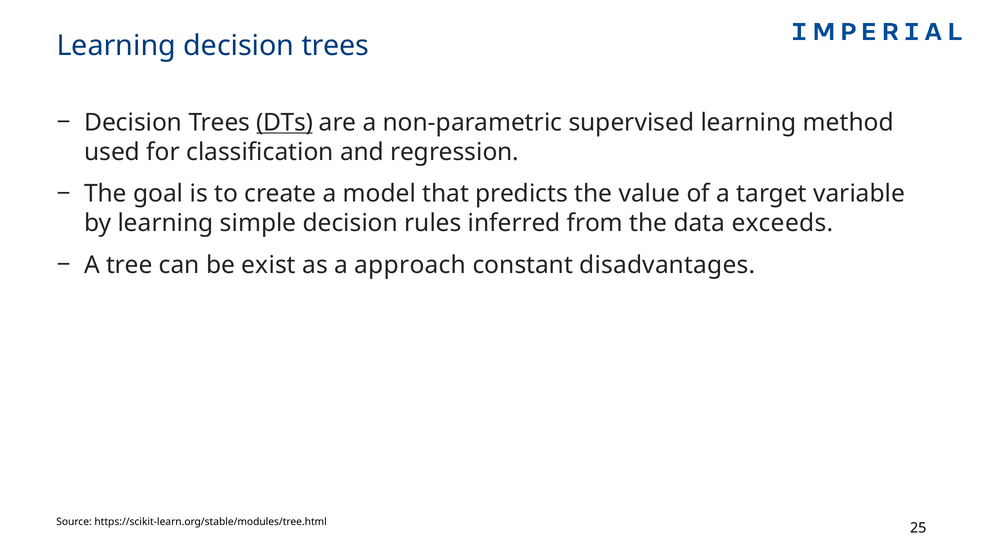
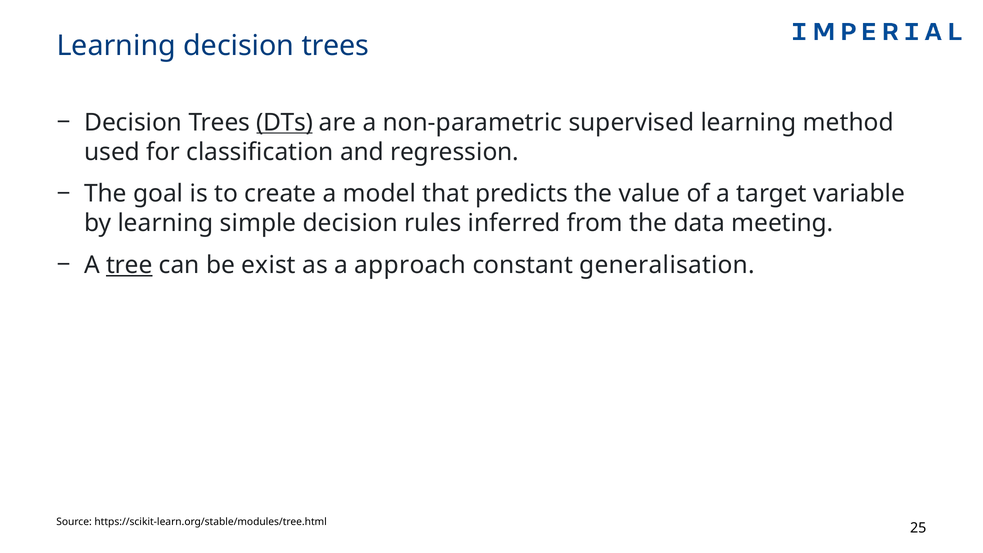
exceeds: exceeds -> meeting (783, 223)
tree underline: none -> present (129, 265)
disadvantages: disadvantages -> generalisation (667, 265)
